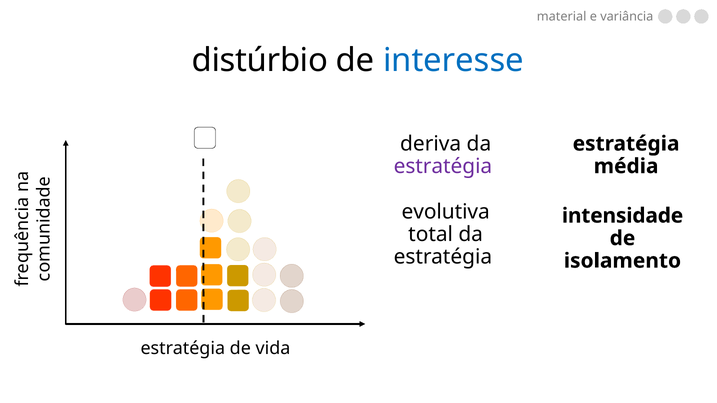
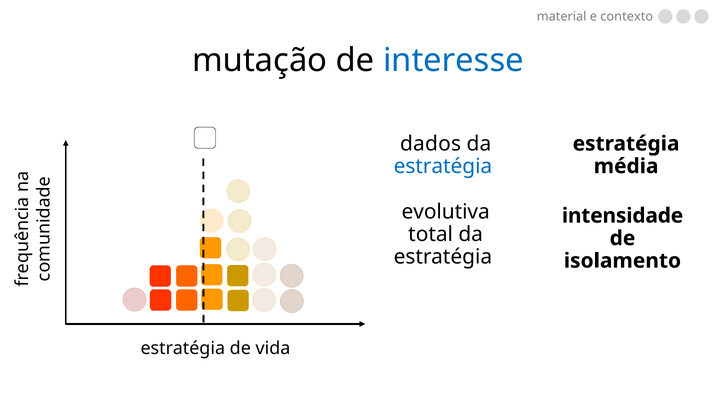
variância: variância -> contexto (627, 17)
distúrbio: distúrbio -> mutação (260, 60)
deriva: deriva -> dados (431, 144)
estratégia colour: purple -> blue (443, 166)
